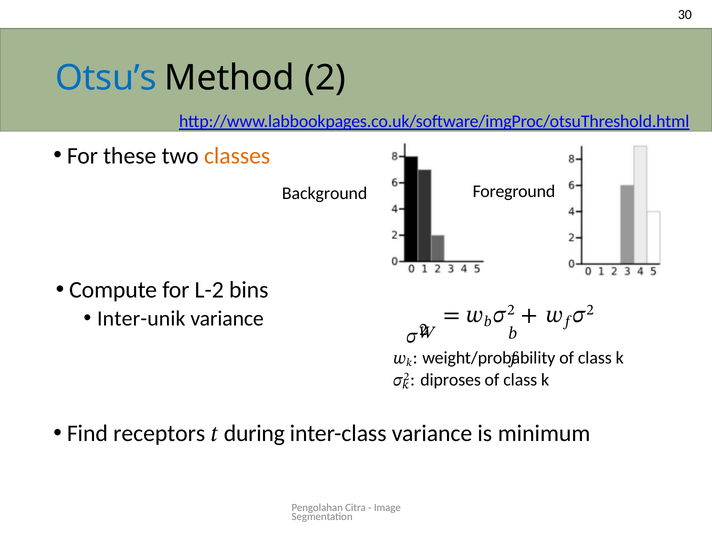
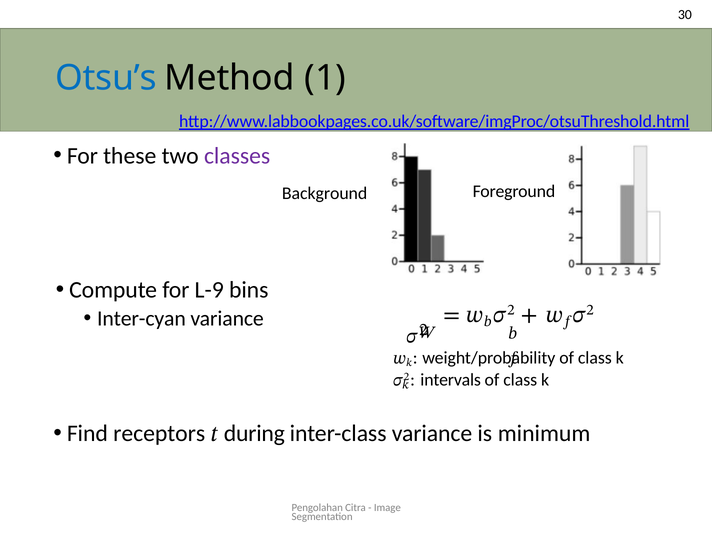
Method 2: 2 -> 1 (325, 78)
classes colour: orange -> purple (237, 156)
L-2: L-2 -> L-9 (209, 290)
Inter-unik: Inter-unik -> Inter-cyan (141, 319)
diproses: diproses -> intervals (451, 380)
